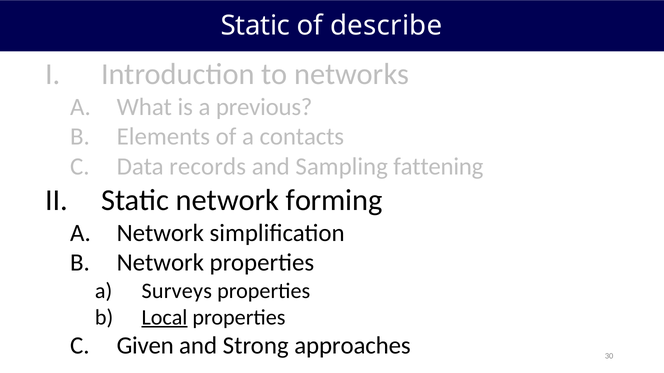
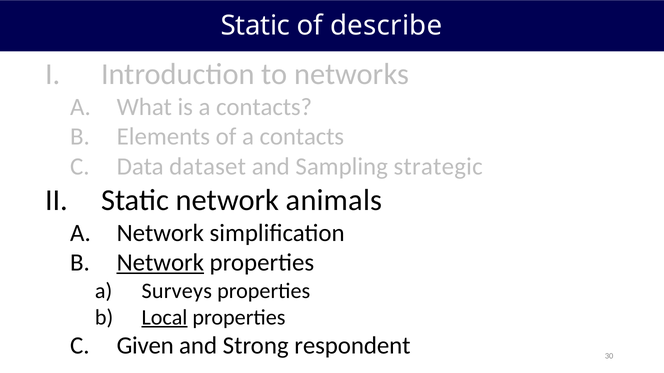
is a previous: previous -> contacts (264, 107)
records: records -> dataset (208, 167)
fattening: fattening -> strategic (438, 167)
forming: forming -> animals (334, 200)
Network underline: none -> present (160, 263)
approaches: approaches -> respondent (352, 346)
